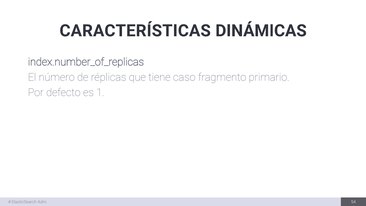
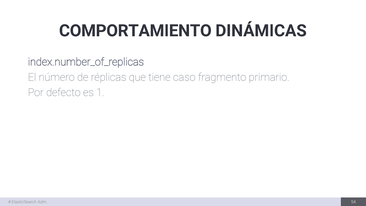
CARACTERÍSTICAS: CARACTERÍSTICAS -> COMPORTAMIENTO (135, 31)
